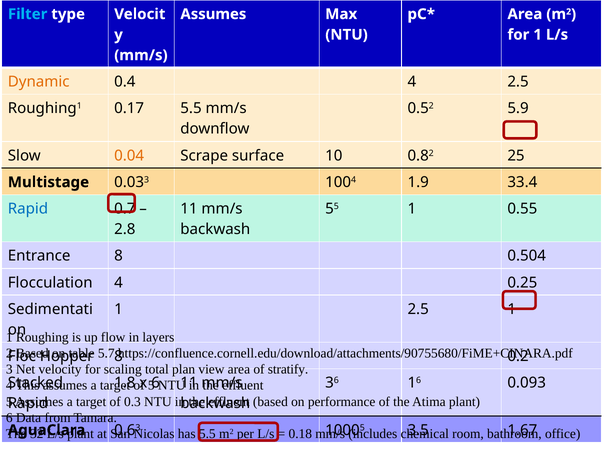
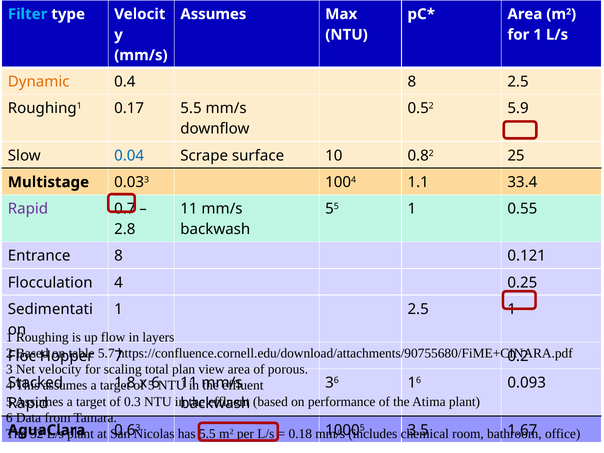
0.4 4: 4 -> 8 (412, 82)
0.04 colour: orange -> blue (129, 156)
1.9: 1.9 -> 1.1 (418, 182)
Rapid colour: blue -> purple (28, 209)
0.504: 0.504 -> 0.121 (527, 256)
8: 8 -> 7 (119, 356)
stratify: stratify -> porous (288, 369)
